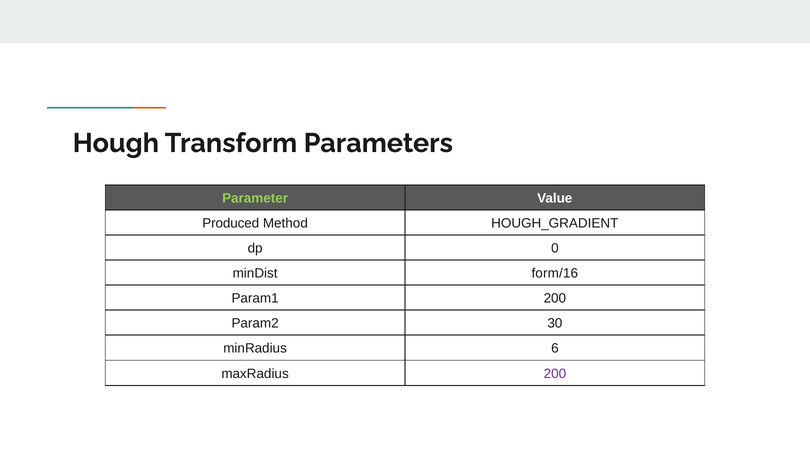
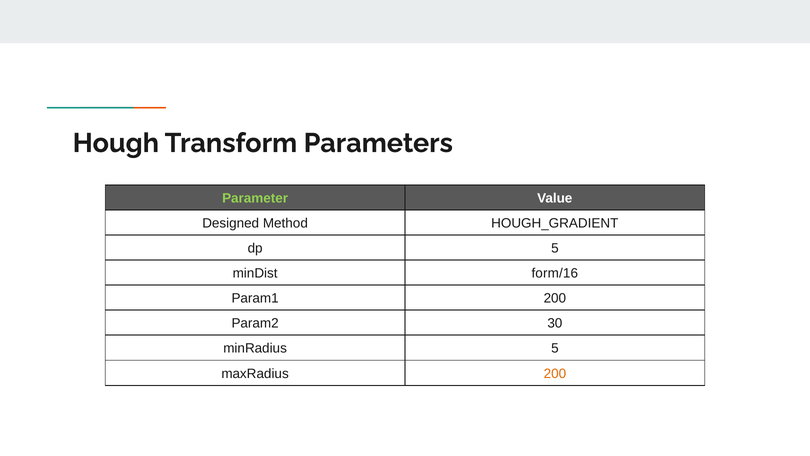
Produced: Produced -> Designed (231, 223)
dp 0: 0 -> 5 (555, 248)
minRadius 6: 6 -> 5 (555, 348)
200 colour: purple -> orange (555, 373)
